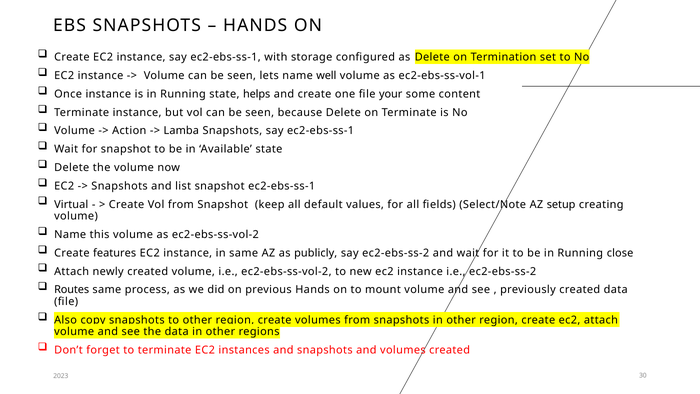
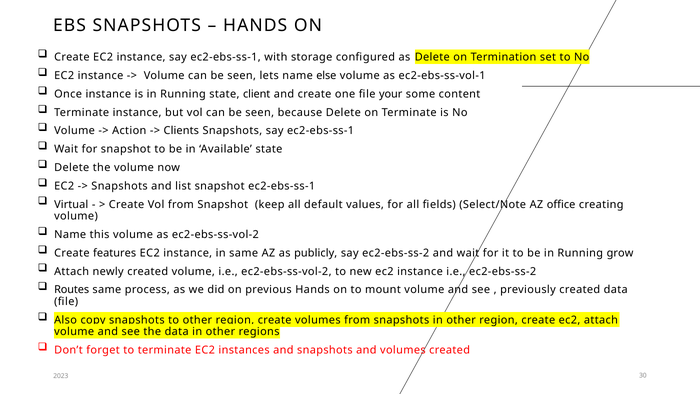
well: well -> else (326, 76)
helps: helps -> client (257, 94)
Lamba: Lamba -> Clients (181, 131)
setup: setup -> office (561, 204)
close: close -> grow (620, 253)
